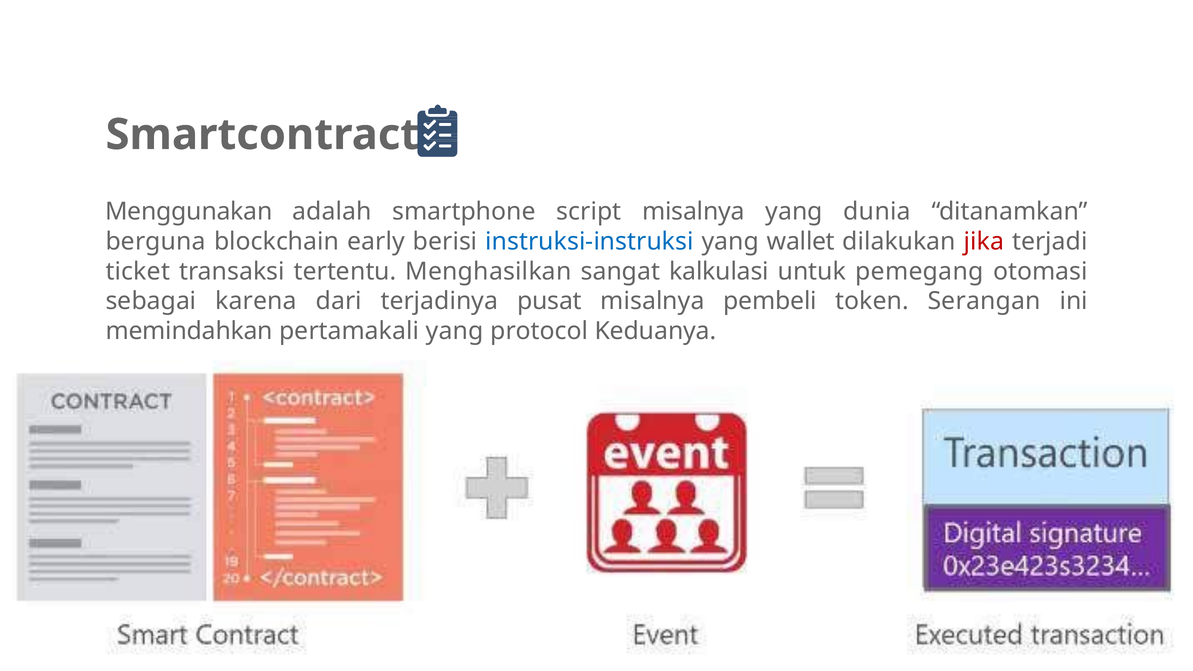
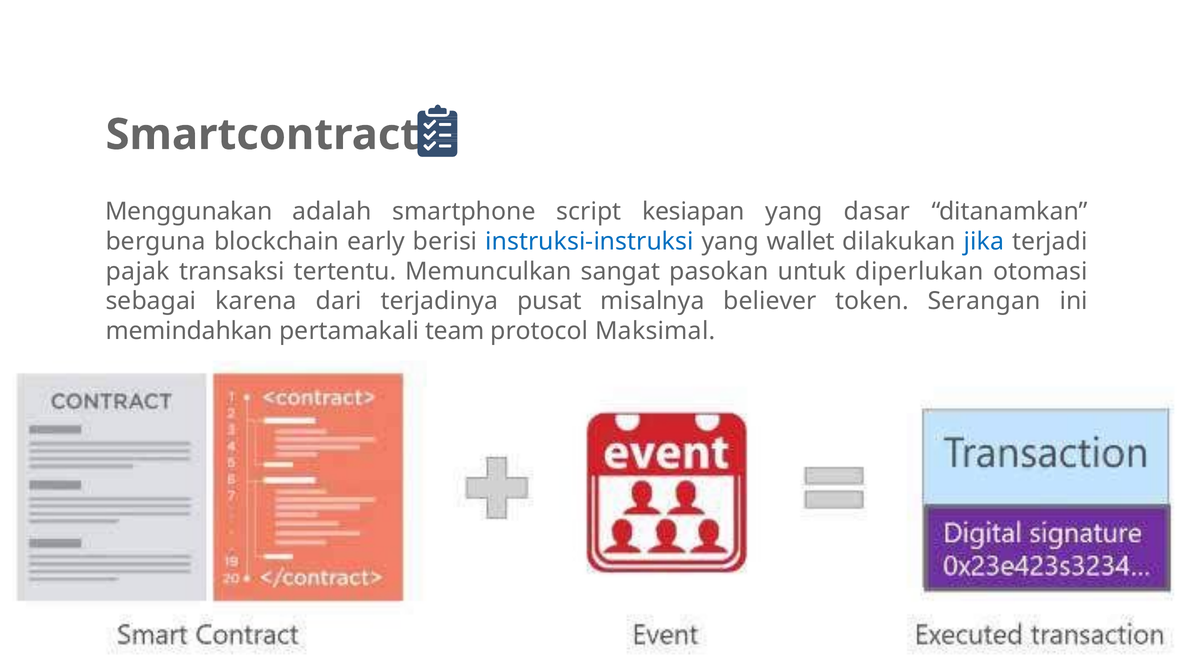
script misalnya: misalnya -> kesiapan (693, 212)
dunia: dunia -> dasar (877, 212)
jika colour: red -> blue (984, 242)
ticket: ticket -> pajak (138, 271)
Menghasilkan: Menghasilkan -> Memunculkan (489, 271)
kalkulasi: kalkulasi -> pasokan (719, 271)
pemegang: pemegang -> diperlukan (919, 271)
pembeli: pembeli -> believer (770, 301)
pertamakali yang: yang -> team (455, 331)
Keduanya: Keduanya -> Maksimal (655, 331)
